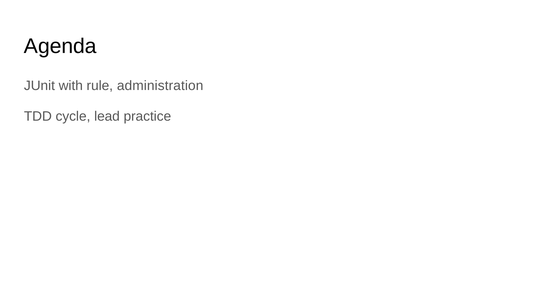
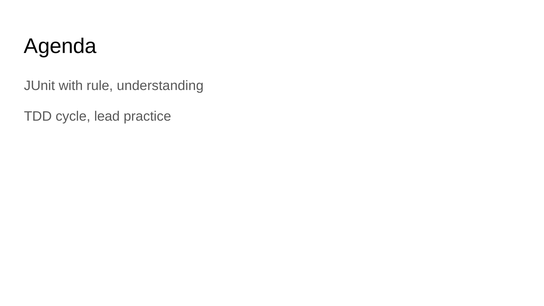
administration: administration -> understanding (160, 86)
